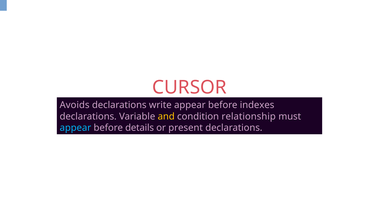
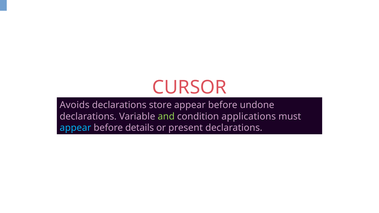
write: write -> store (160, 105)
indexes: indexes -> undone (257, 105)
and colour: yellow -> light green (166, 117)
relationship: relationship -> applications (249, 117)
